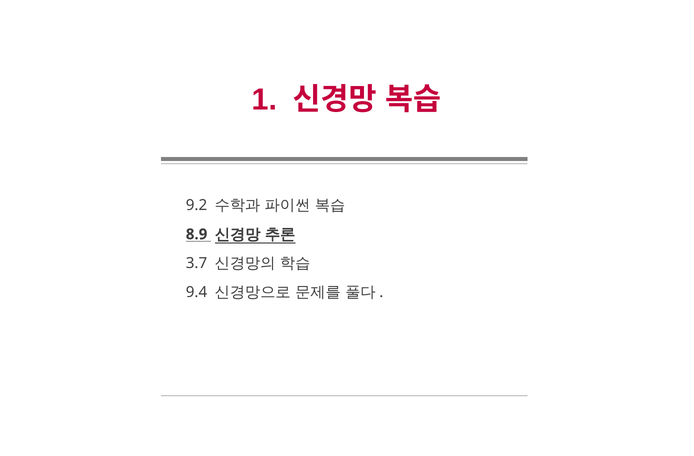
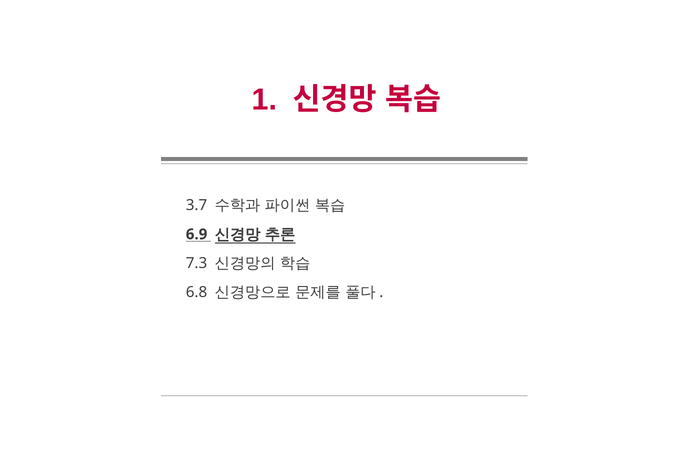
9.2: 9.2 -> 3.7 (196, 205)
8.9: 8.9 -> 6.9 (197, 234)
3.7: 3.7 -> 7.3 (196, 263)
9.4: 9.4 -> 6.8 (196, 292)
